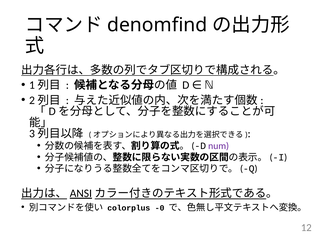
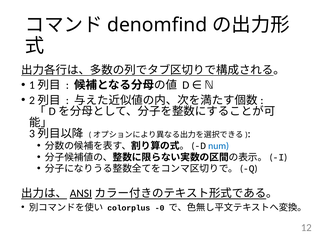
num colour: purple -> blue (219, 146)
